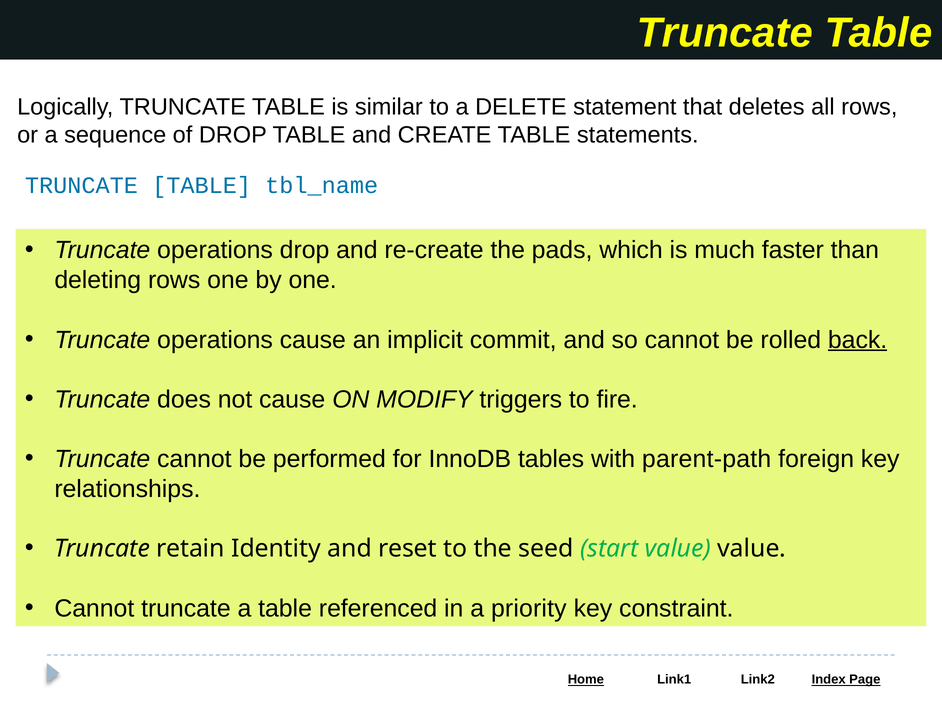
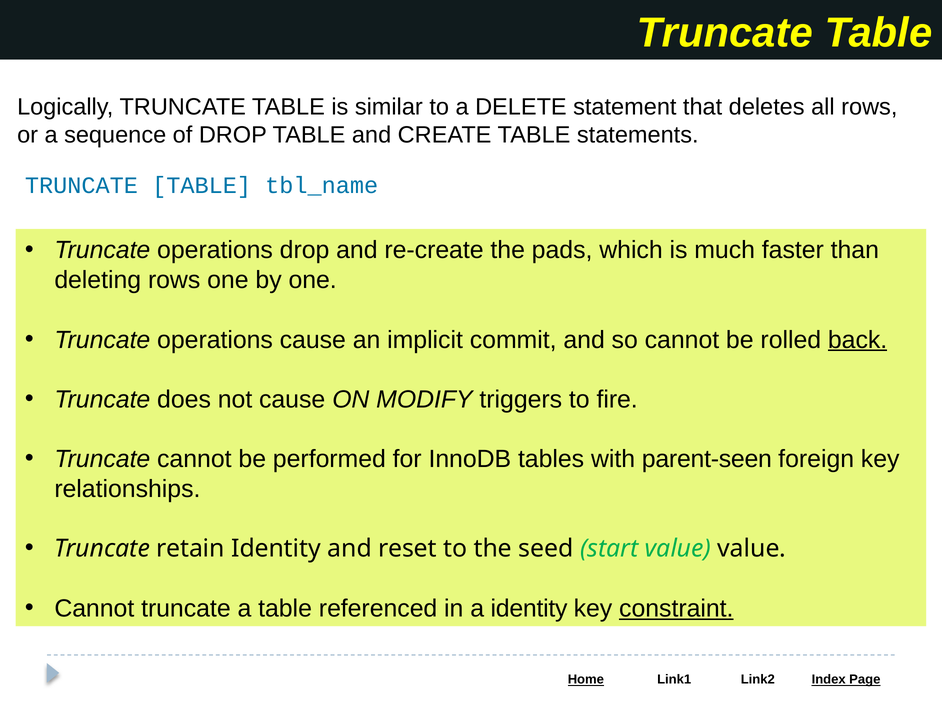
parent-path: parent-path -> parent-seen (707, 459)
a priority: priority -> identity (529, 608)
constraint underline: none -> present (676, 608)
